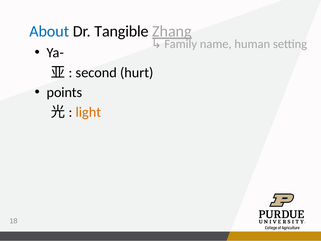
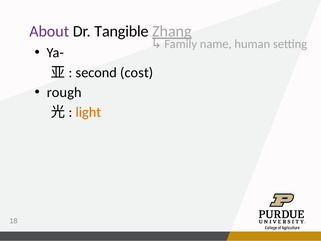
About colour: blue -> purple (49, 31)
hurt: hurt -> cost (137, 72)
points: points -> rough (64, 92)
